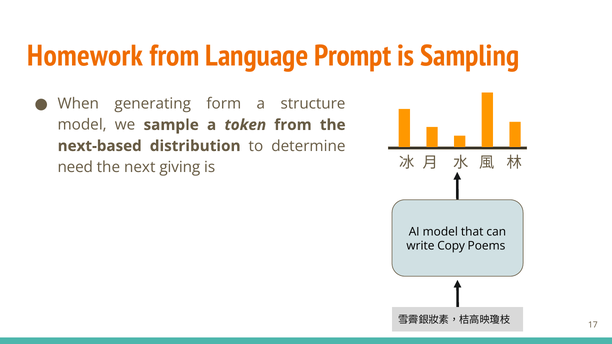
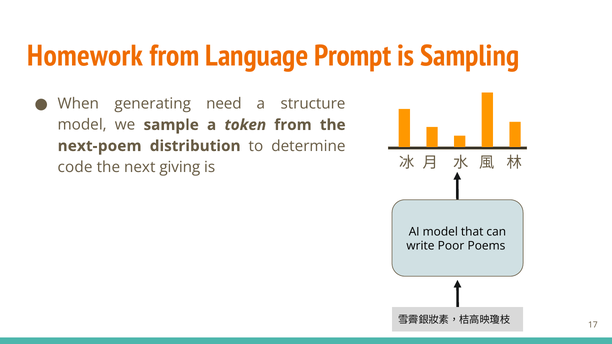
form: form -> need (224, 104)
next-based: next-based -> next-poem (100, 146)
need: need -> code (75, 167)
Copy: Copy -> Poor (451, 246)
